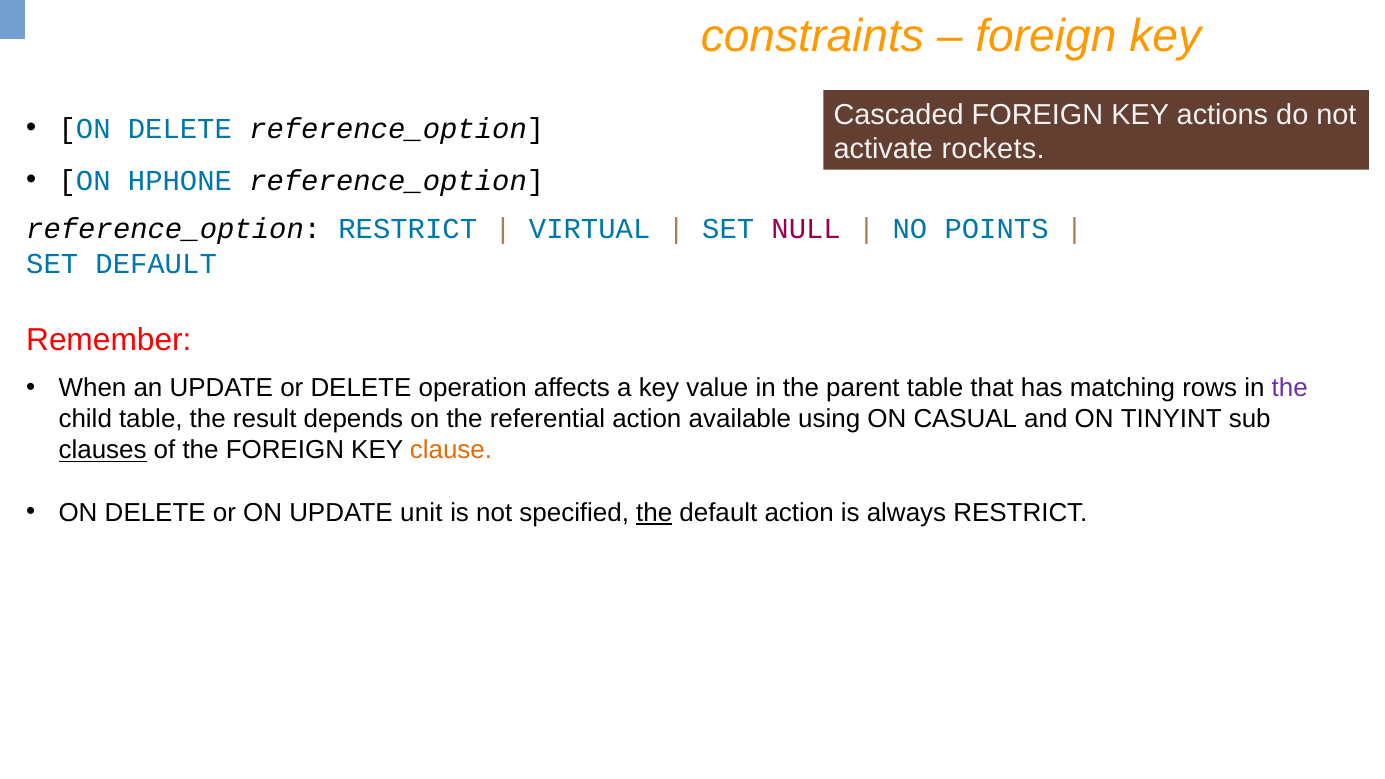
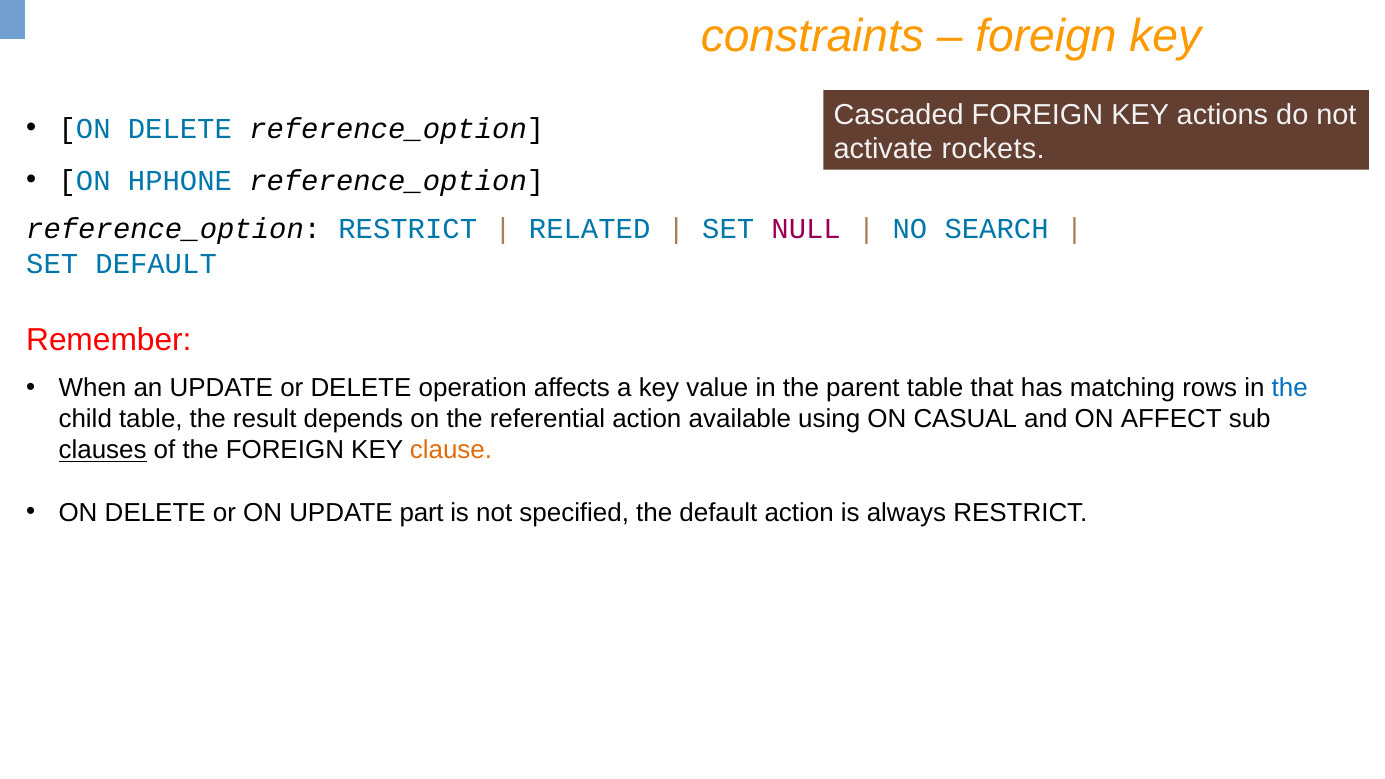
VIRTUAL: VIRTUAL -> RELATED (590, 229)
POINTS: POINTS -> SEARCH (997, 229)
the colour: purple -> blue (1290, 388)
TINYINT: TINYINT -> AFFECT (1171, 419)
unit: unit -> part (422, 513)
the underline: present -> none (654, 513)
